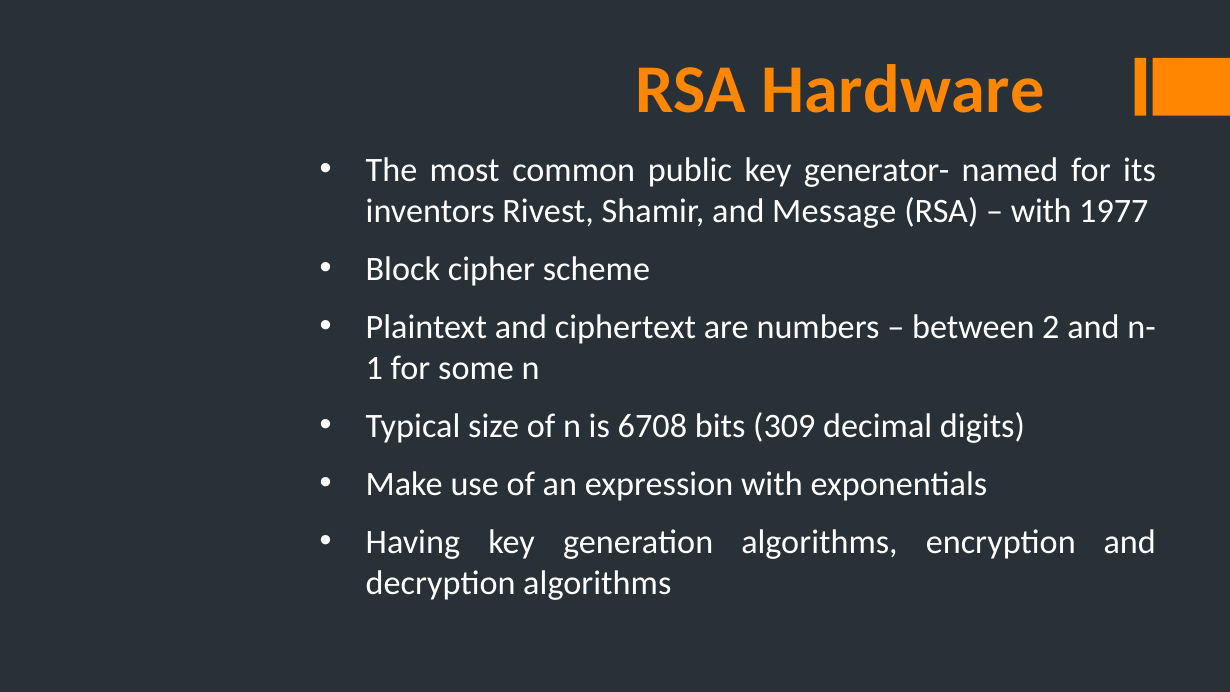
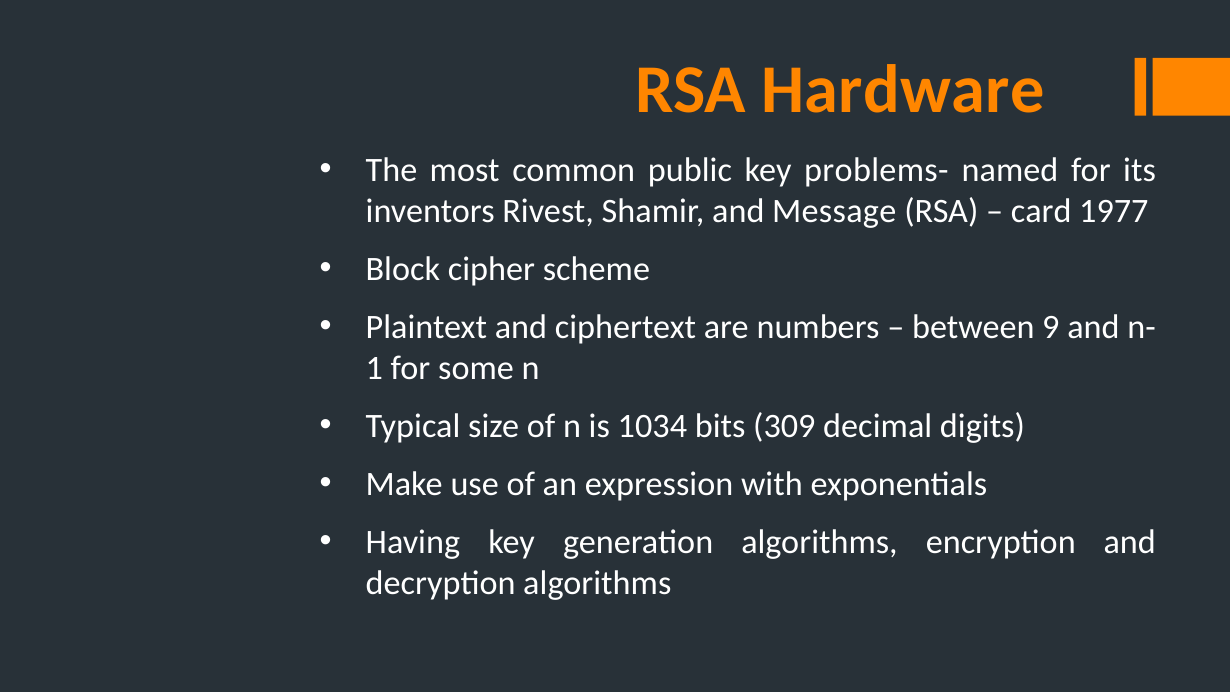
generator-: generator- -> problems- (876, 170)
with: with -> card (1041, 211)
2: 2 -> 9 (1051, 327)
6708: 6708 -> 1034 (652, 426)
